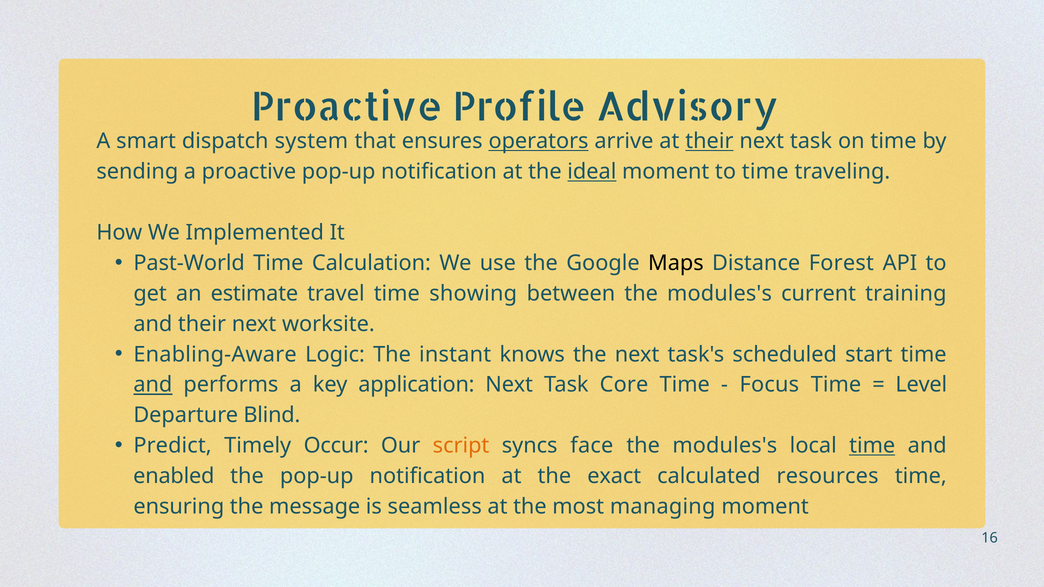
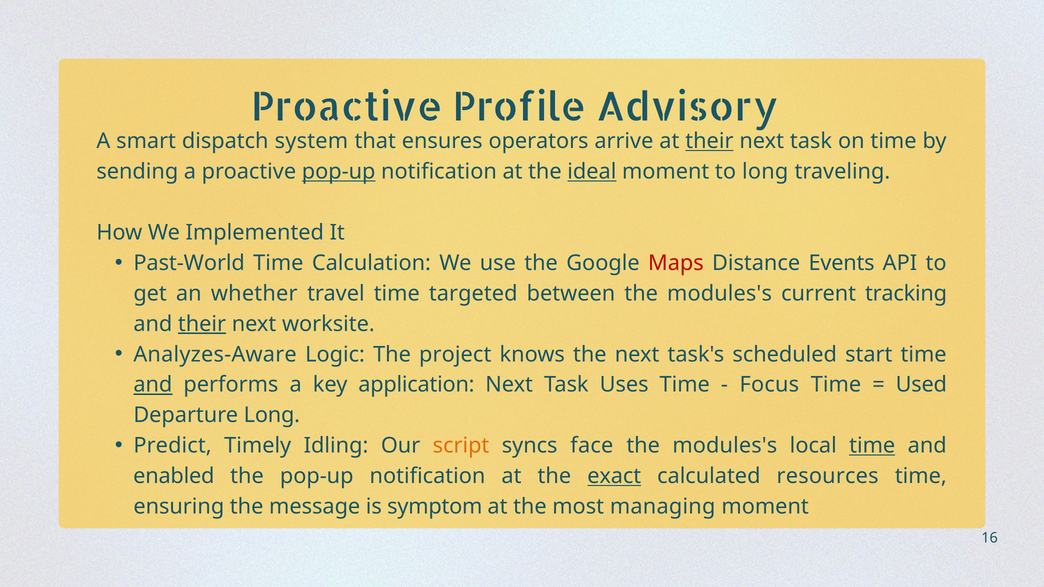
operators underline: present -> none (538, 141)
pop-up underline: none -> present (339, 172)
to time: time -> long (765, 172)
Maps colour: black -> red (676, 263)
Forest: Forest -> Events (842, 263)
estimate: estimate -> whether (254, 294)
showing: showing -> targeted (473, 294)
training: training -> tracking (906, 294)
their underline: none -> present (202, 324)
Enabling-Aware: Enabling-Aware -> Analyzes-Aware (215, 354)
instant: instant -> project (455, 354)
Core: Core -> Uses (624, 385)
Level: Level -> Used (921, 385)
Departure Blind: Blind -> Long (272, 415)
Occur: Occur -> Idling (336, 446)
exact underline: none -> present (614, 476)
seamless: seamless -> symptom (435, 507)
